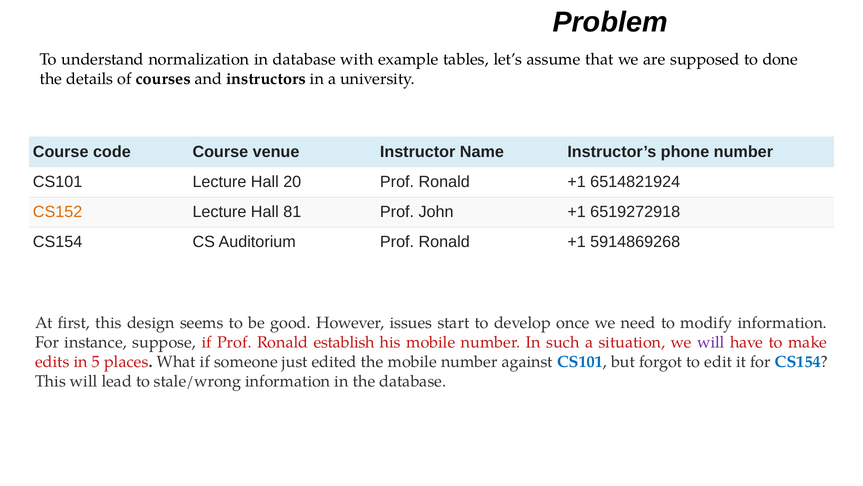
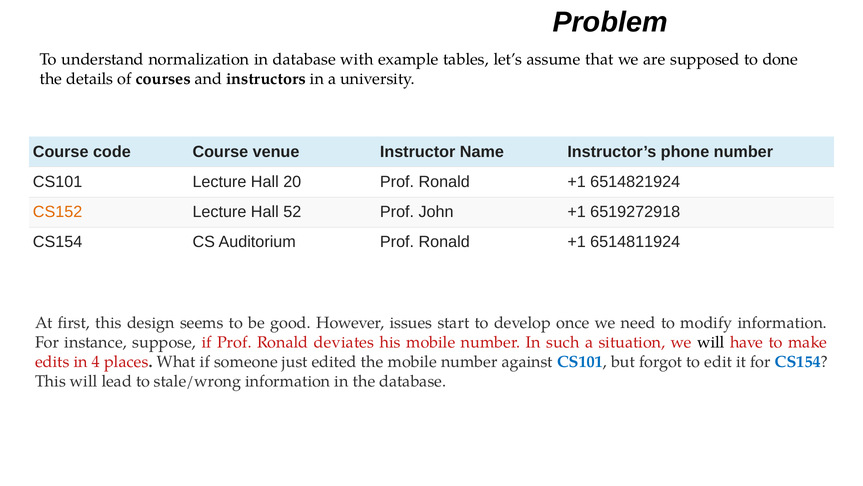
81: 81 -> 52 (292, 212)
5914869268: 5914869268 -> 6514811924 (635, 242)
establish: establish -> deviates (344, 342)
will colour: purple -> black (711, 342)
5: 5 -> 4 (96, 361)
